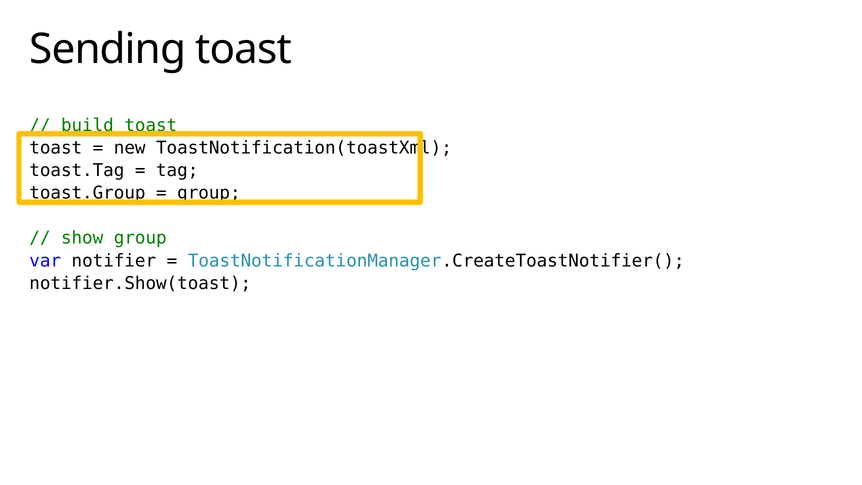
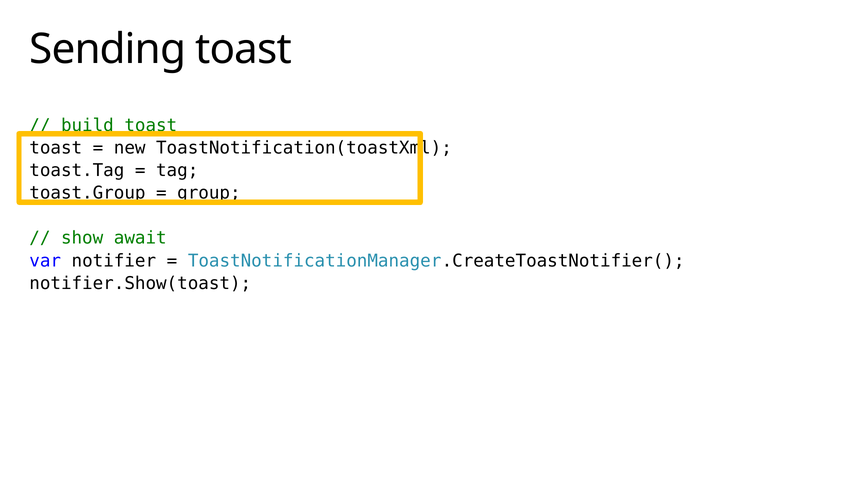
show group: group -> await (140, 238)
